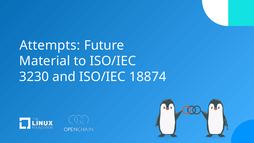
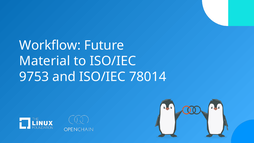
Attempts: Attempts -> Workflow (50, 45)
3230: 3230 -> 9753 (34, 77)
18874: 18874 -> 78014 (148, 77)
